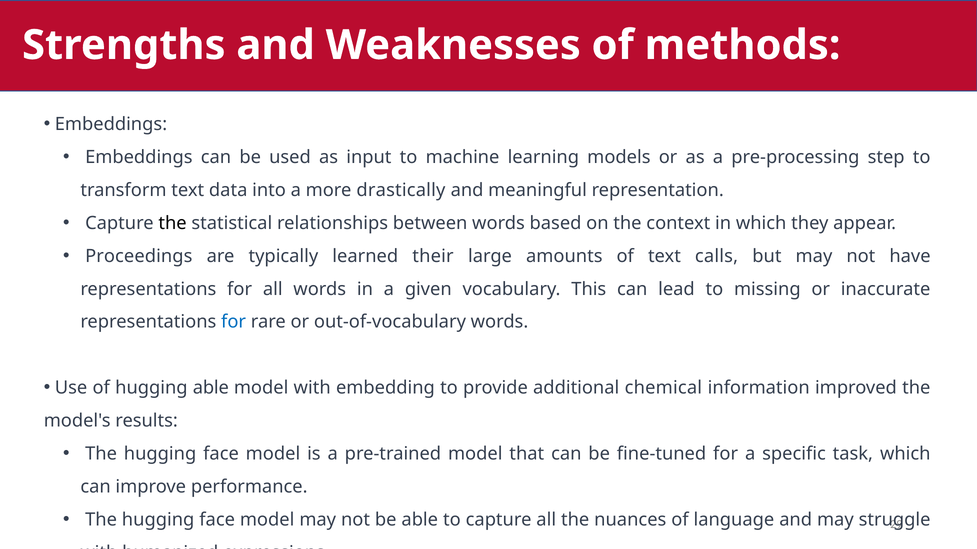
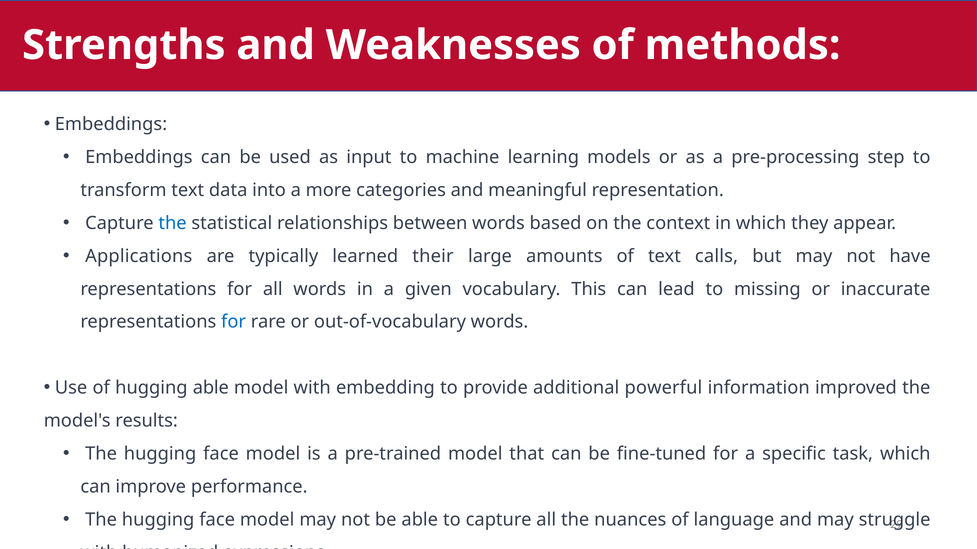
drastically: drastically -> categories (401, 190)
the colour: black -> blue (173, 223)
Proceedings: Proceedings -> Applications (139, 256)
chemical: chemical -> powerful (663, 388)
